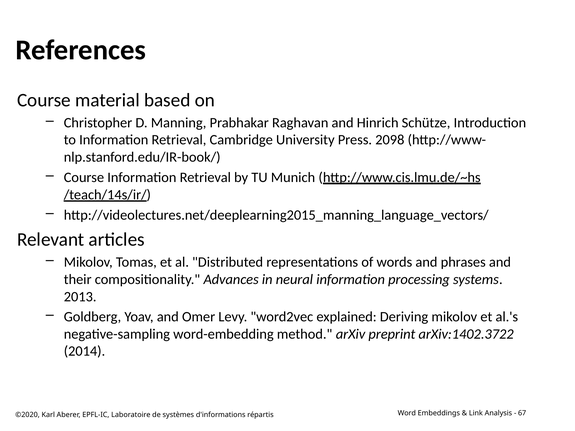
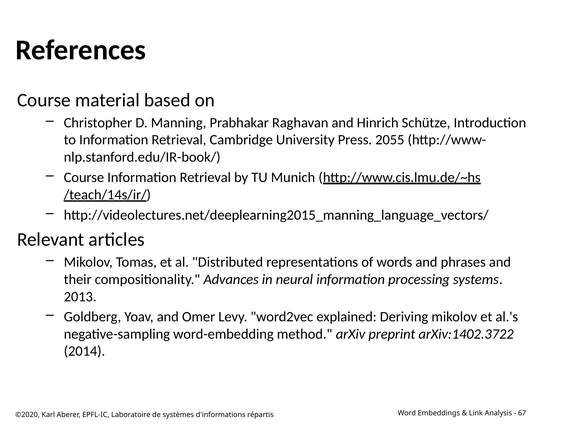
2098: 2098 -> 2055 (390, 140)
